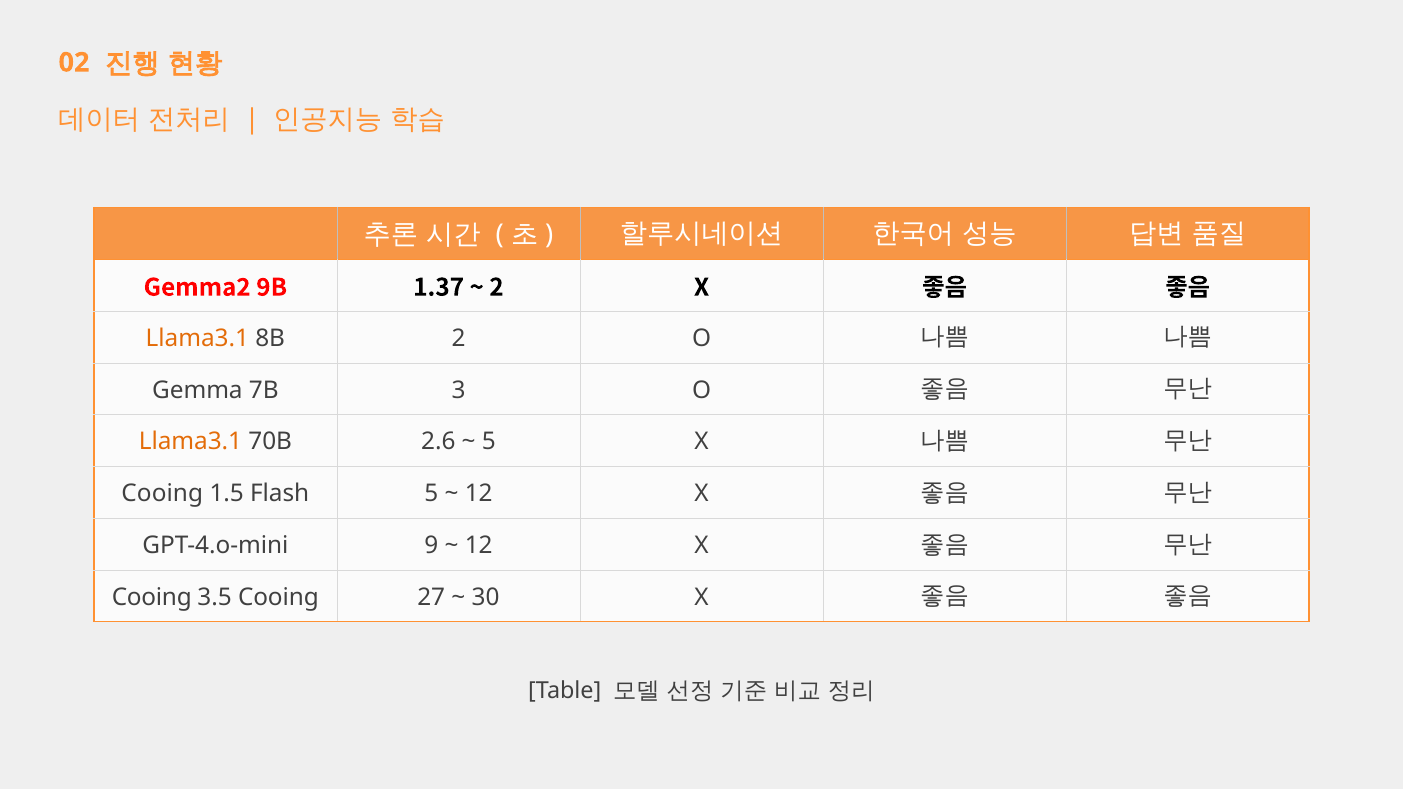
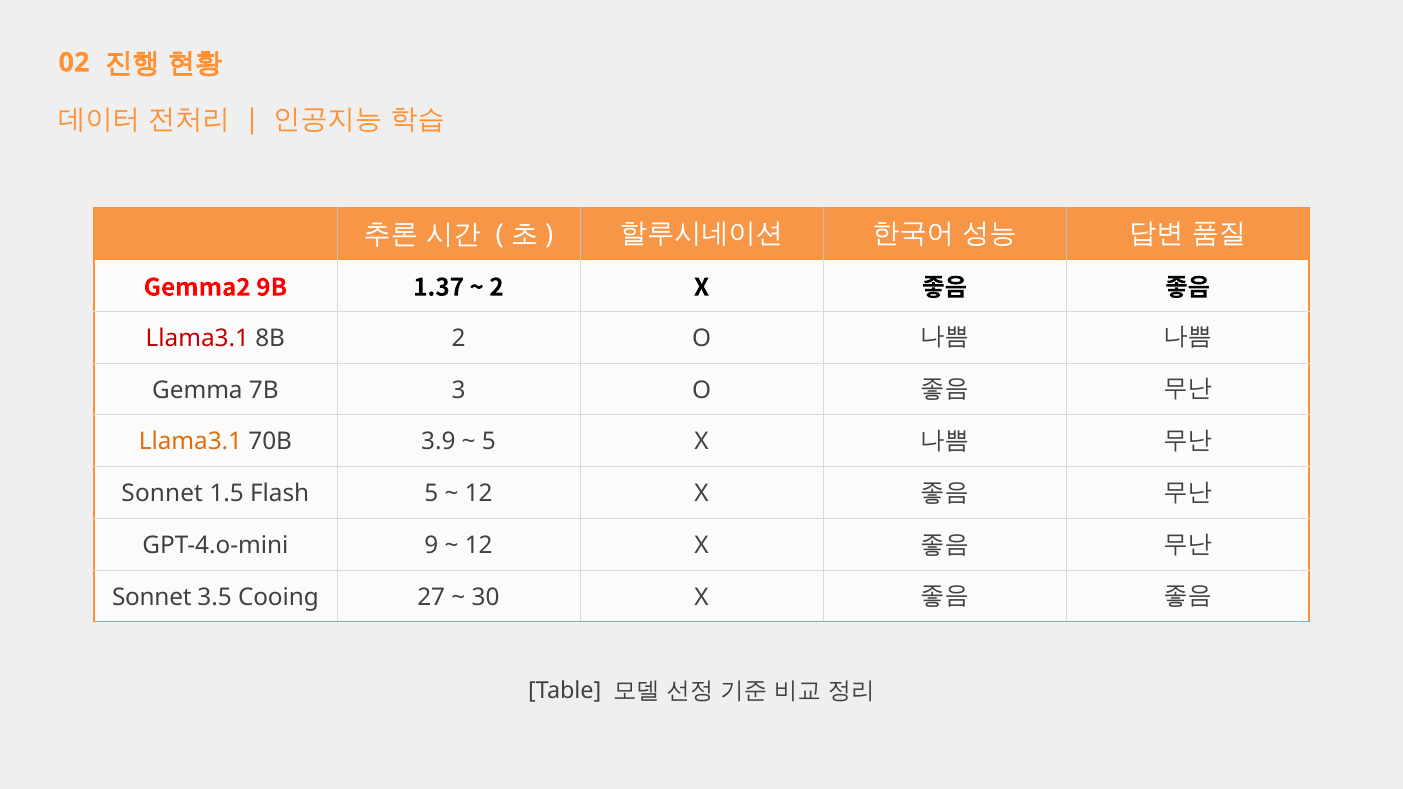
Llama3.1 colour: orange -> red (197, 338)
2.6: 2.6 -> 3.9 (438, 442)
Cooing: Cooing -> Sonnet (162, 494)
Cooing: Cooing -> Sonnet (152, 597)
